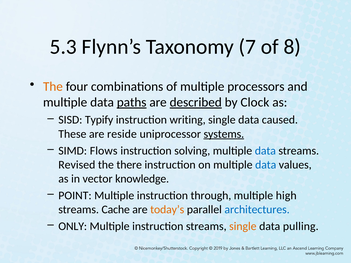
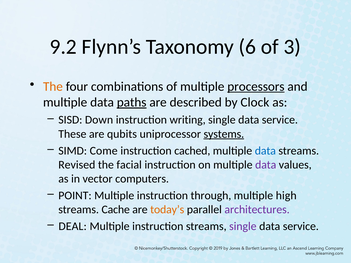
5.3: 5.3 -> 9.2 (63, 47)
7: 7 -> 6 (247, 47)
8: 8 -> 3 (292, 47)
processors underline: none -> present (256, 87)
described underline: present -> none (196, 102)
Typify: Typify -> Down (99, 120)
caused: caused -> service (280, 120)
reside: reside -> qubits (122, 134)
Flows: Flows -> Come (104, 151)
solving: solving -> cached (192, 151)
there: there -> facial (129, 165)
data colour: blue -> purple (266, 165)
knowledge: knowledge -> computers (142, 179)
architectures colour: blue -> purple (257, 210)
ONLY: ONLY -> DEAL (73, 226)
single colour: orange -> purple (243, 226)
pulling: pulling -> service (301, 226)
